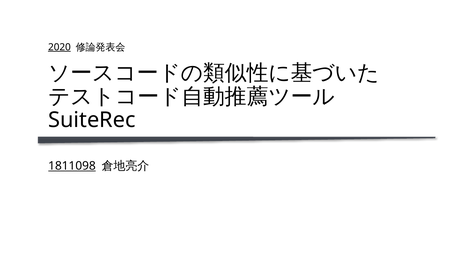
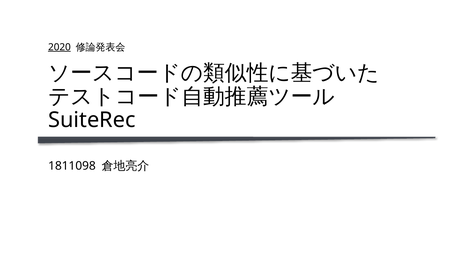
1811098 underline: present -> none (72, 166)
